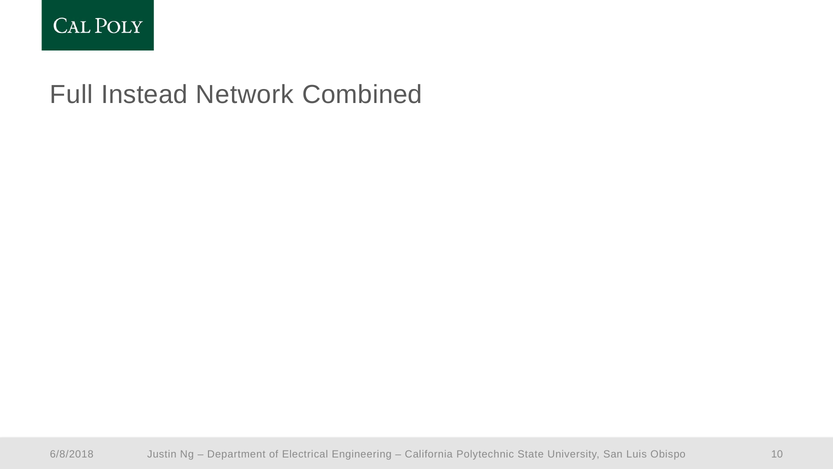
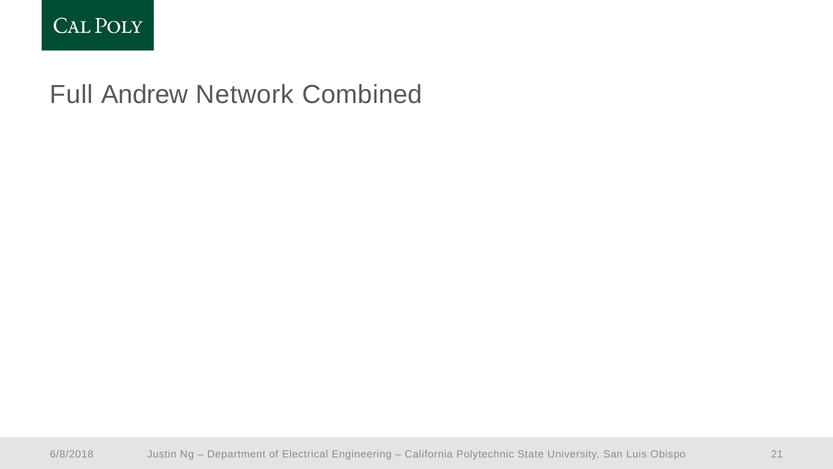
Instead: Instead -> Andrew (145, 94)
10: 10 -> 21 (777, 454)
